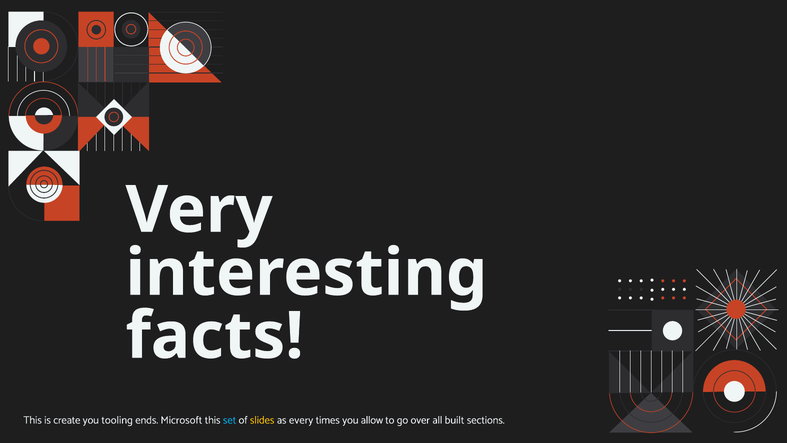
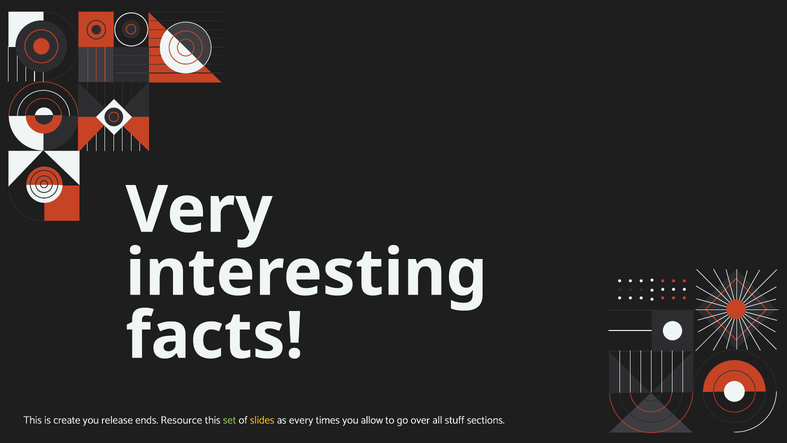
tooling: tooling -> release (117, 420)
Microsoft: Microsoft -> Resource (181, 420)
set colour: light blue -> light green (230, 420)
built: built -> stuff (455, 420)
